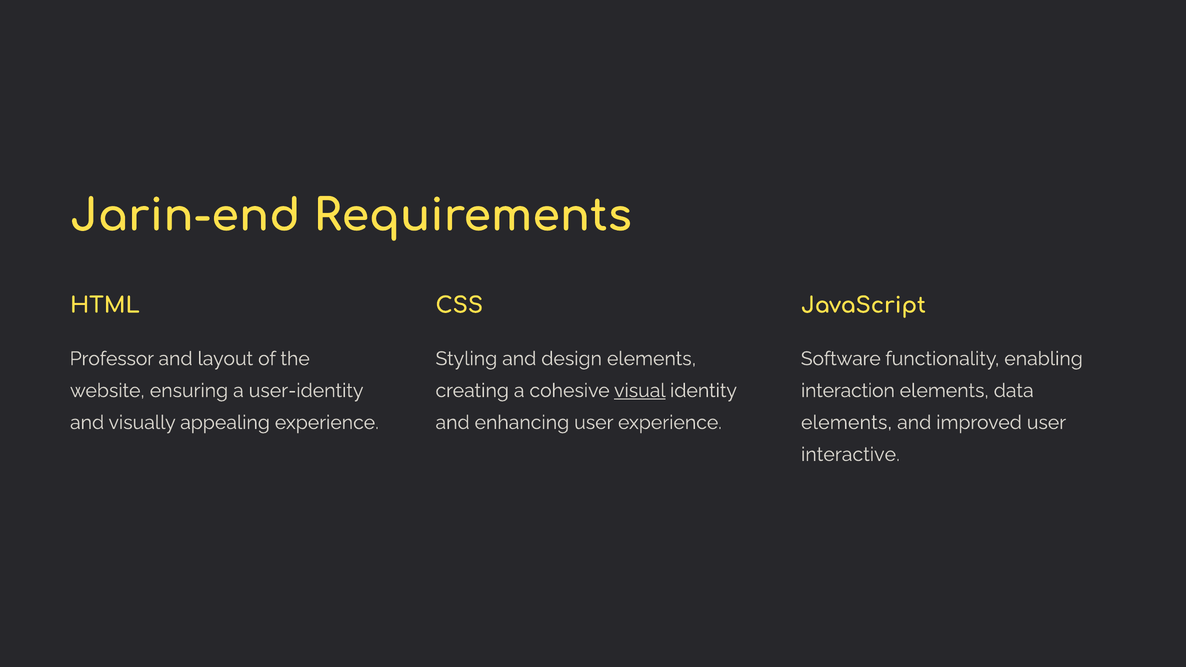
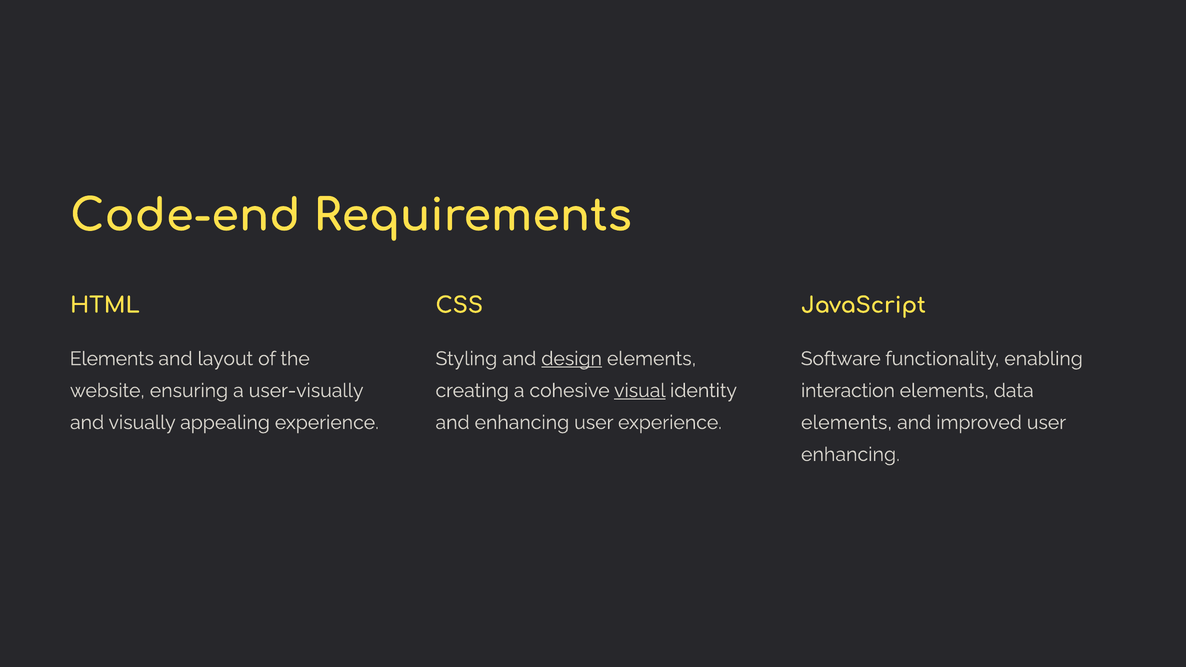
Jarin-end: Jarin-end -> Code-end (185, 216)
Professor: Professor -> Elements (112, 359)
design underline: none -> present (572, 359)
user-identity: user-identity -> user-visually (306, 391)
interactive: interactive -> enhancing (850, 455)
